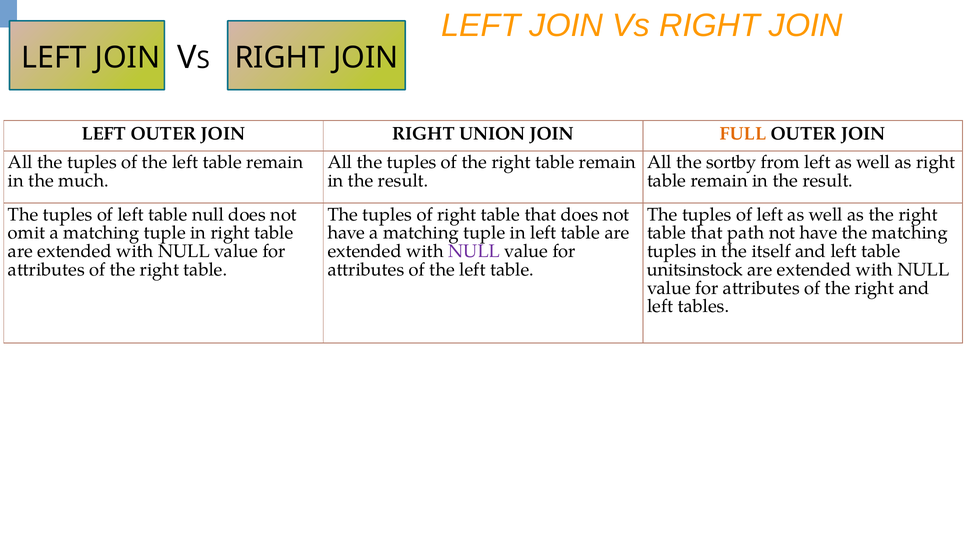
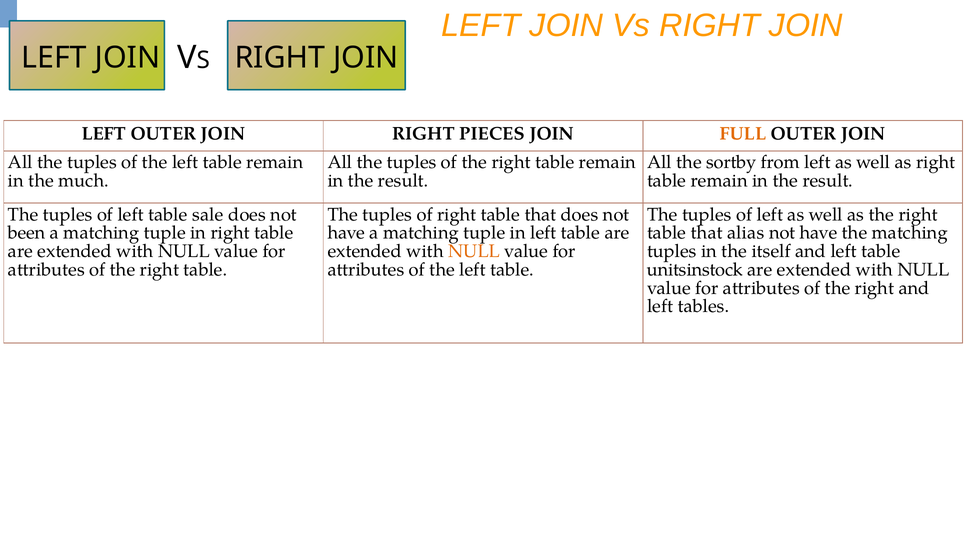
UNION: UNION -> PIECES (492, 134)
table null: null -> sale (208, 215)
omit: omit -> been (27, 233)
path: path -> alias (746, 233)
NULL colour: purple -> orange (474, 251)
